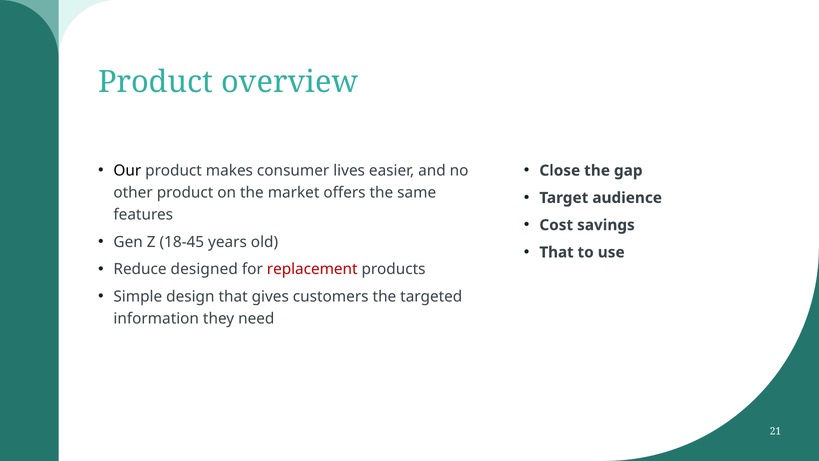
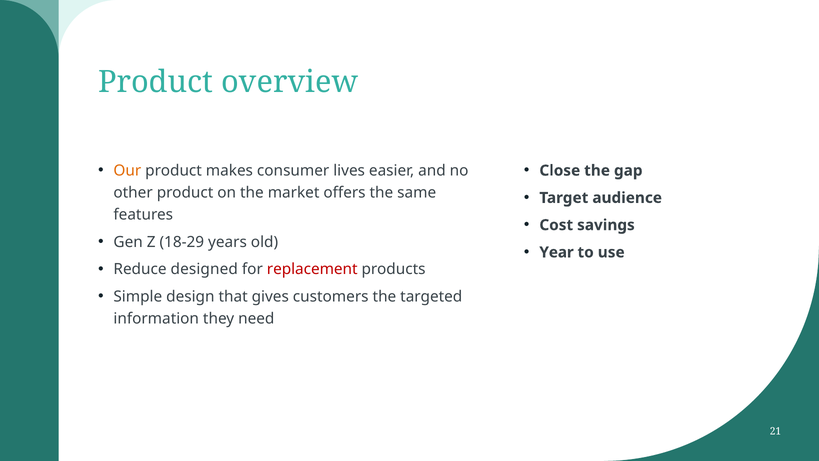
Our colour: black -> orange (127, 170)
18-45: 18-45 -> 18-29 (182, 242)
That: That -> Year (557, 252)
